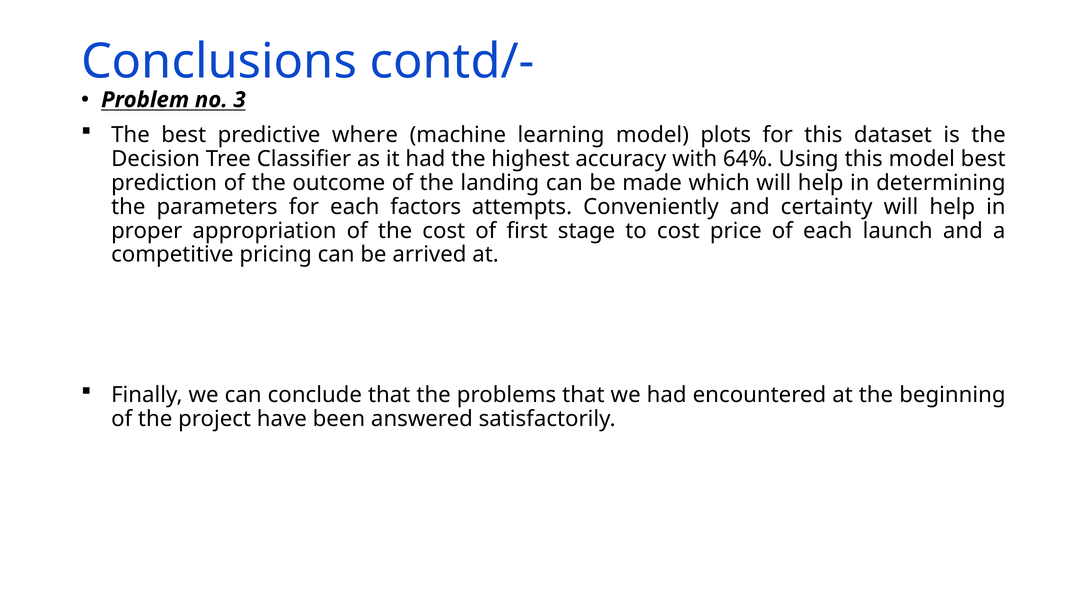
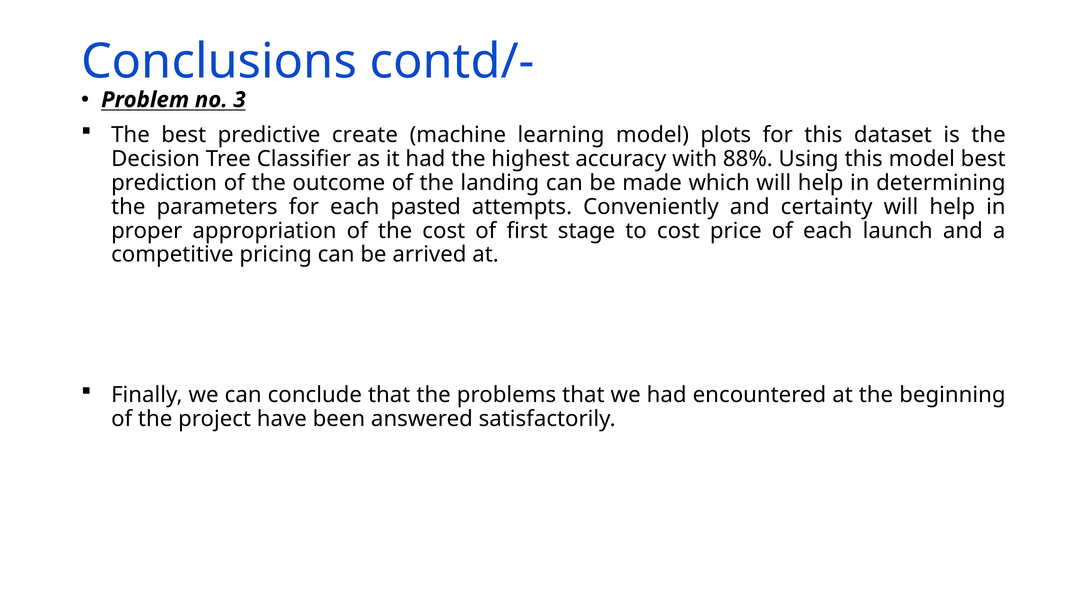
where: where -> create (365, 135)
64%: 64% -> 88% (748, 159)
factors: factors -> pasted (426, 207)
